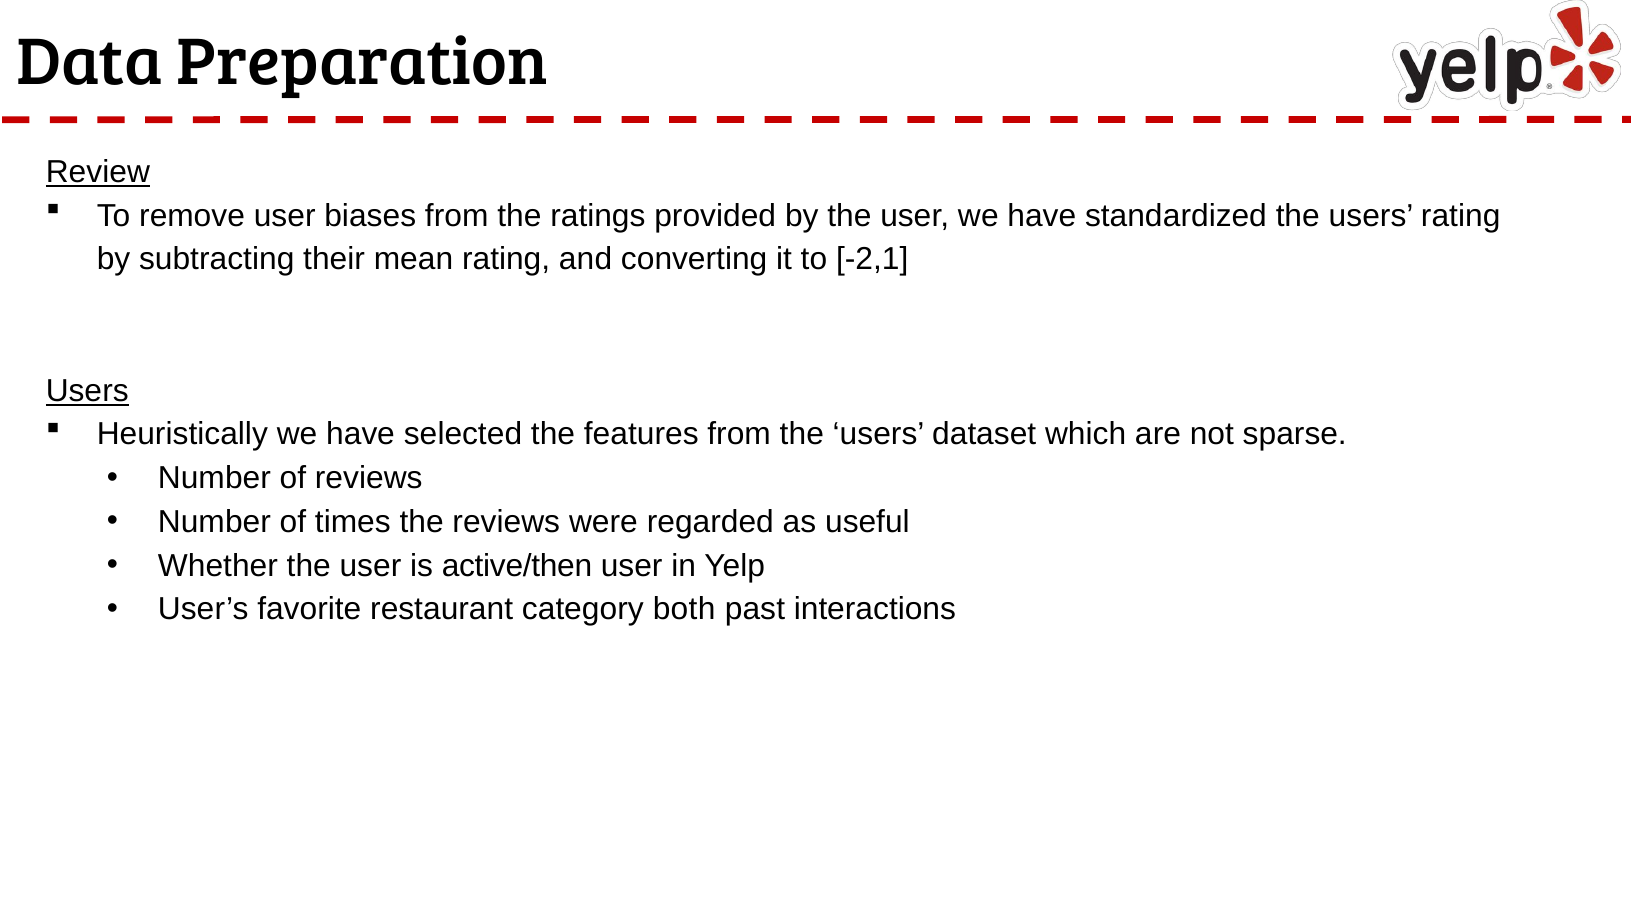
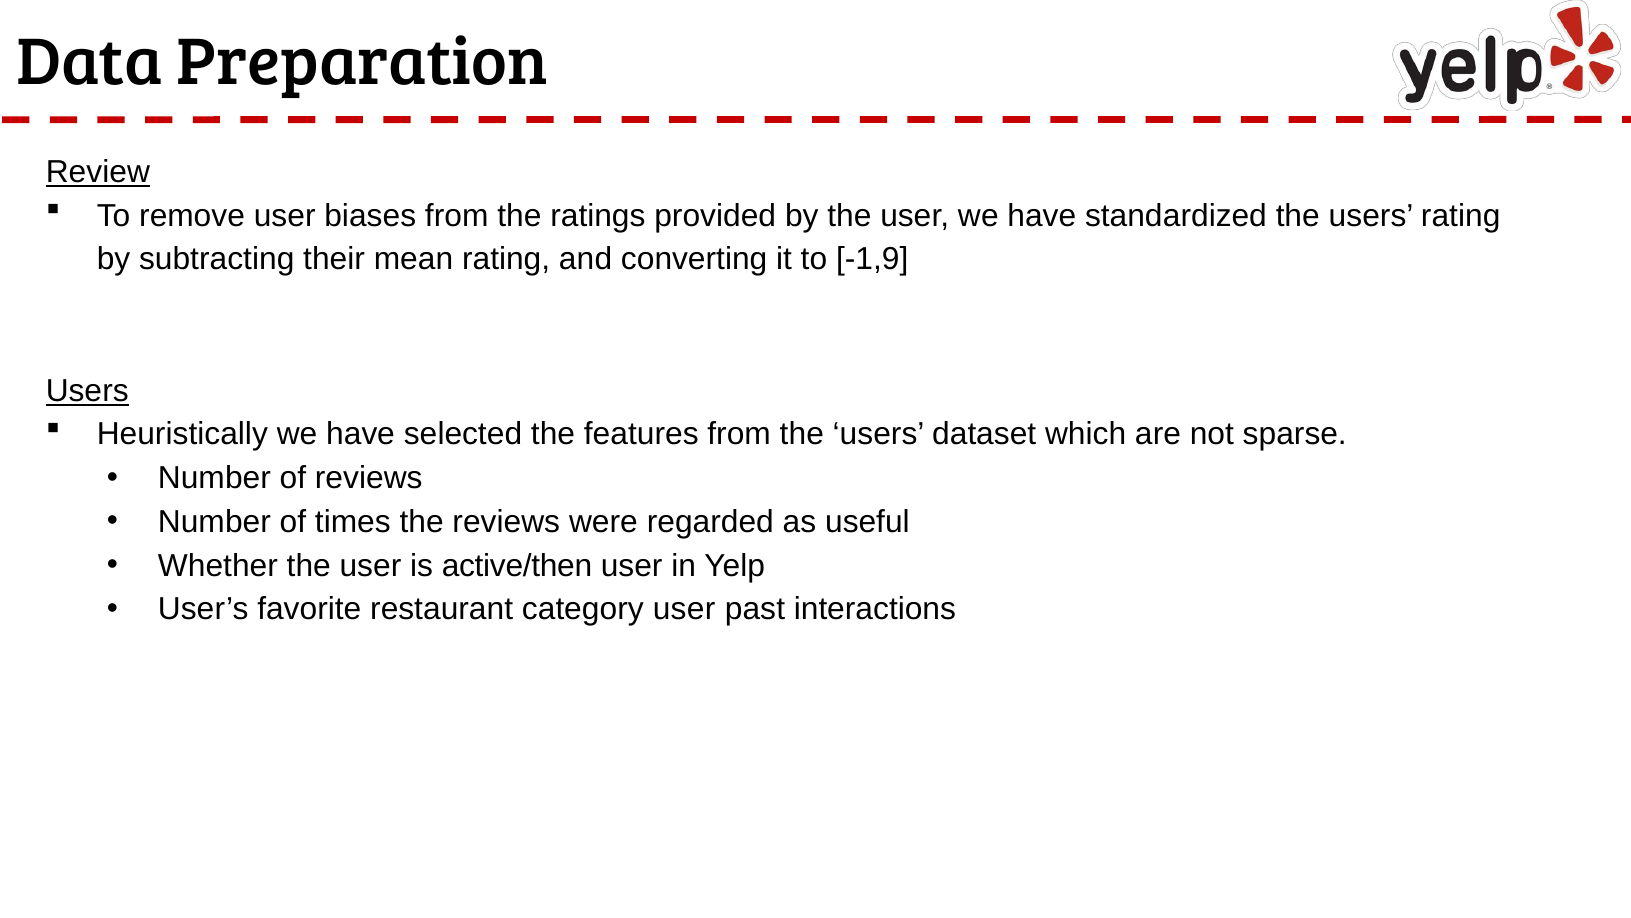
-2,1: -2,1 -> -1,9 (872, 259)
category both: both -> user (684, 609)
